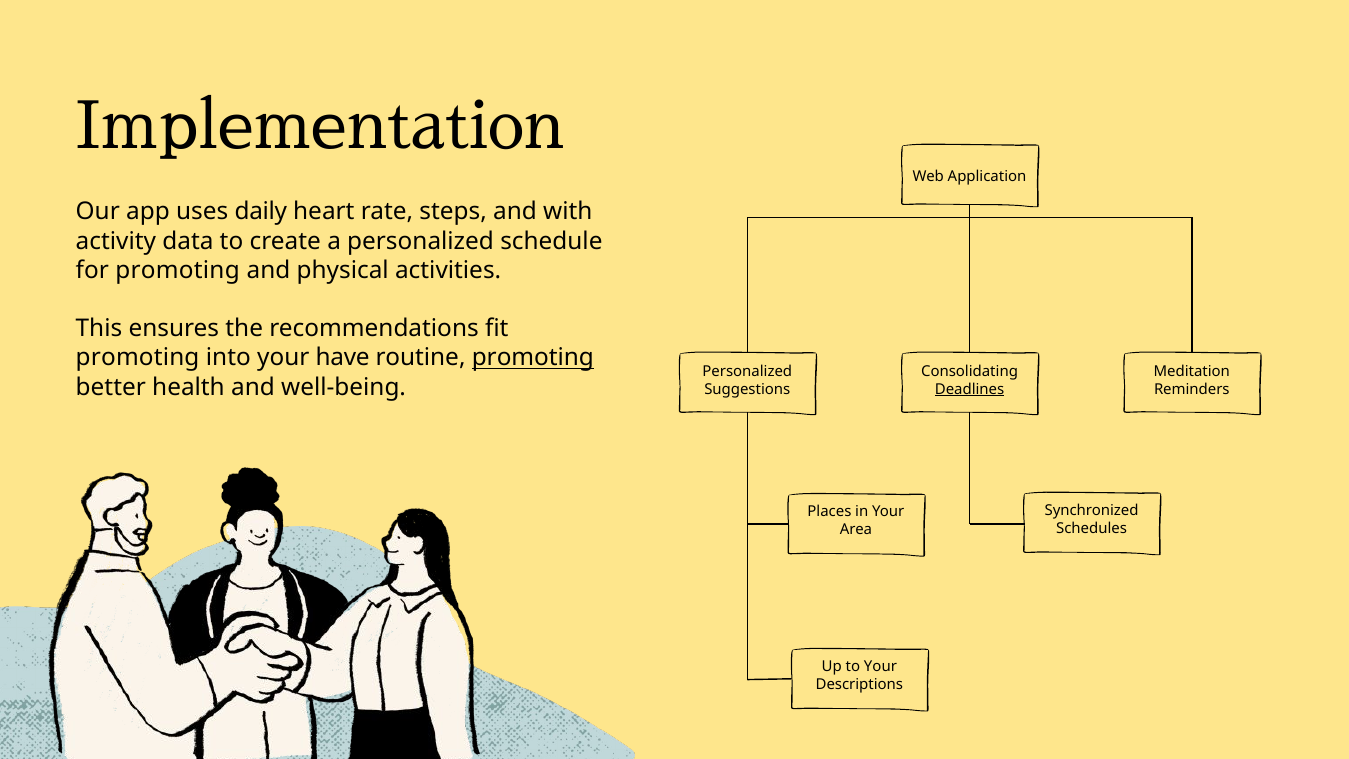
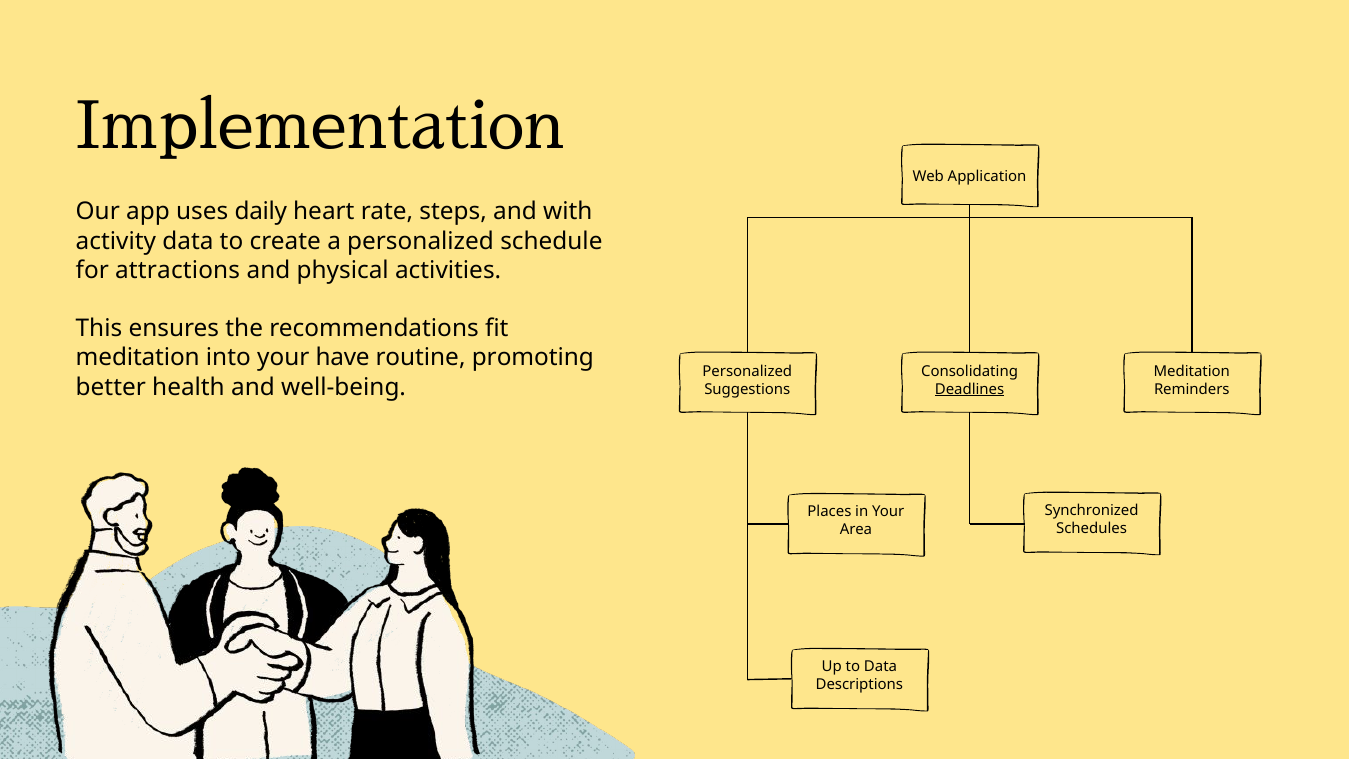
for promoting: promoting -> attractions (178, 270)
promoting: promoting -> meditation (138, 358)
promoting underline: present -> none (533, 358)
to Your: Your -> Data (881, 666)
